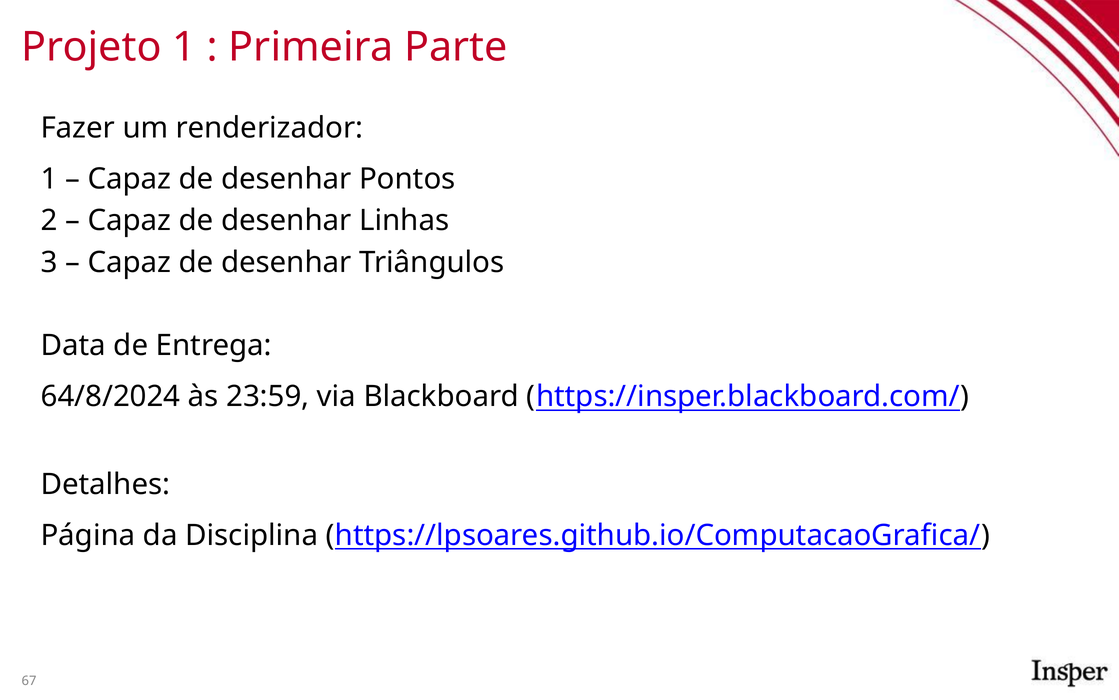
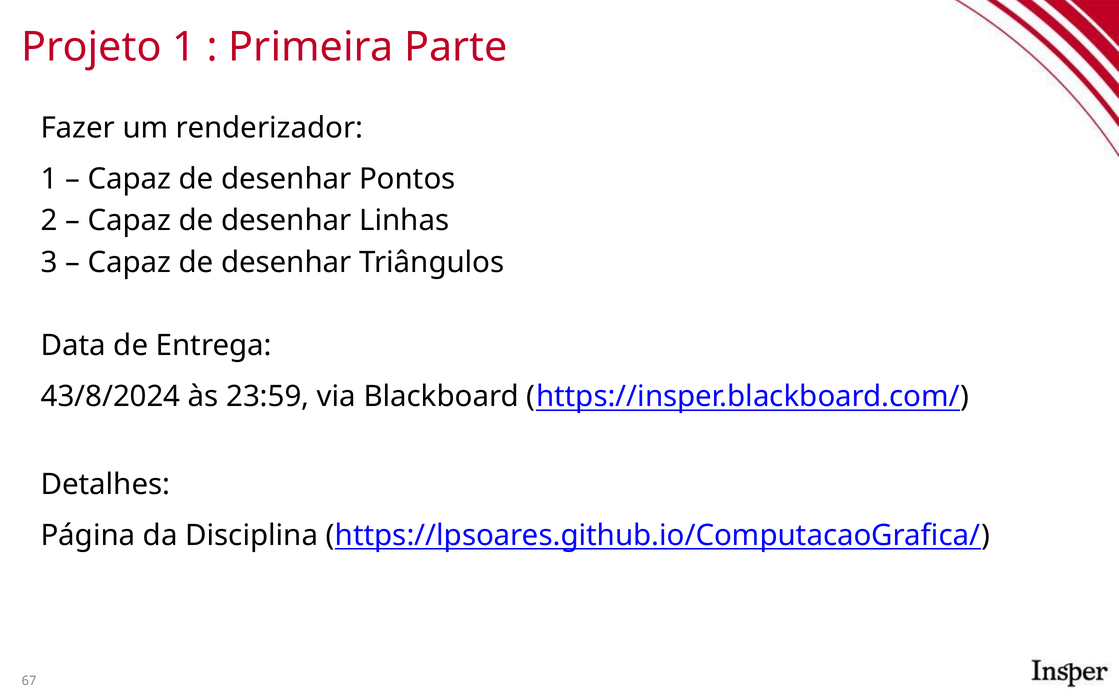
64/8/2024: 64/8/2024 -> 43/8/2024 (111, 396)
